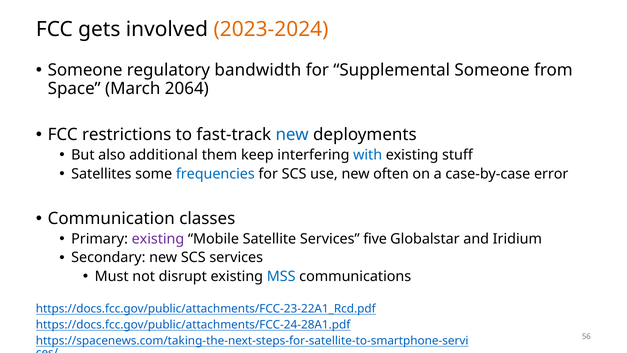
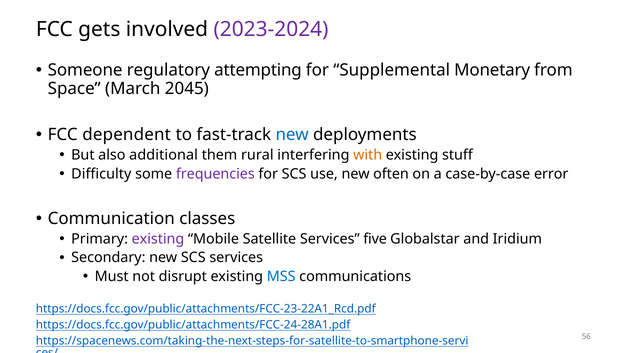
2023-2024 colour: orange -> purple (271, 29)
bandwidth: bandwidth -> attempting (258, 70)
Supplemental Someone: Someone -> Monetary (492, 70)
2064: 2064 -> 2045 (187, 89)
restrictions: restrictions -> dependent (127, 135)
keep: keep -> rural (257, 155)
with colour: blue -> orange (368, 155)
Satellites: Satellites -> Difficulty (101, 174)
frequencies colour: blue -> purple (215, 174)
